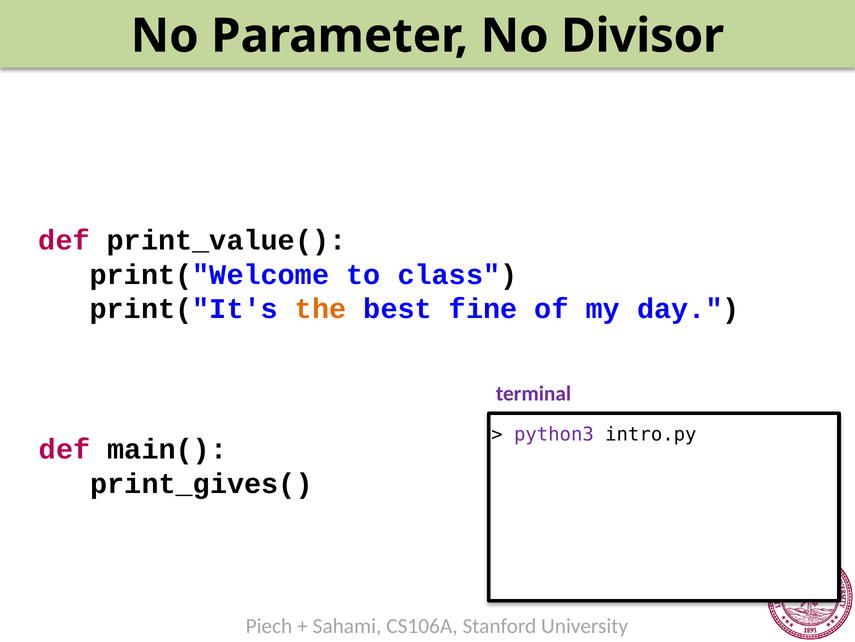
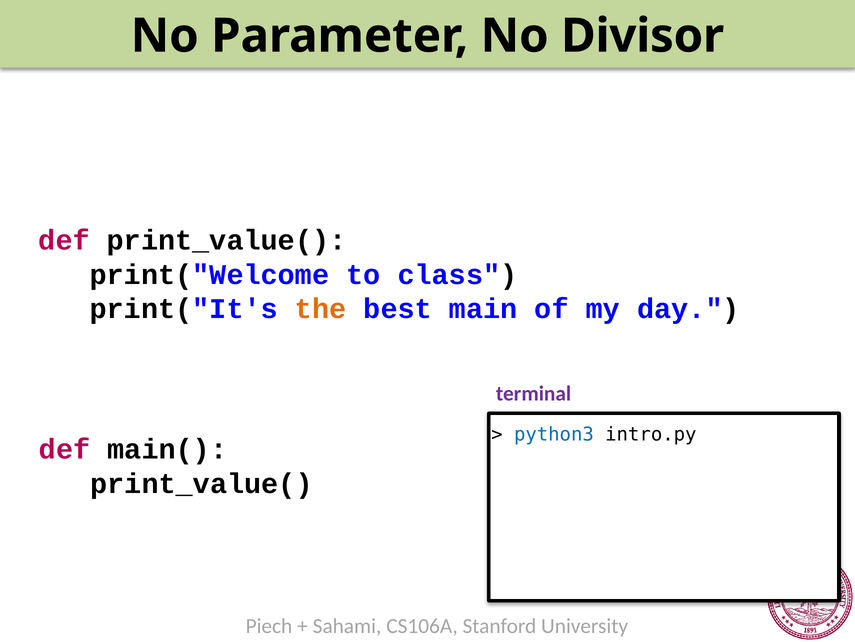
fine: fine -> main (483, 309)
python3 colour: purple -> blue (554, 434)
print_gives(: print_gives( -> print_value( (201, 483)
